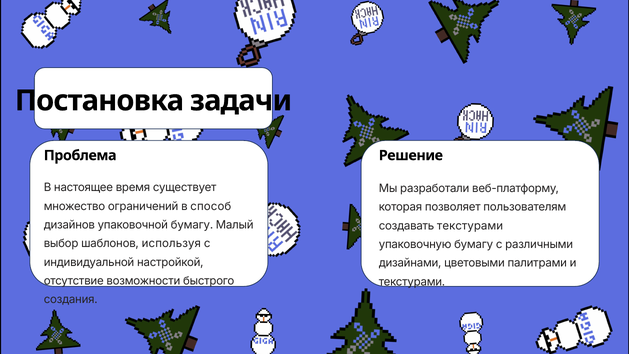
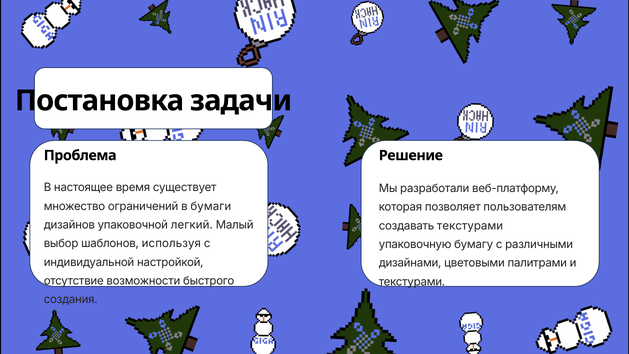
способ: способ -> бумаги (211, 206)
упаковочной бумагу: бумагу -> легкий (192, 225)
